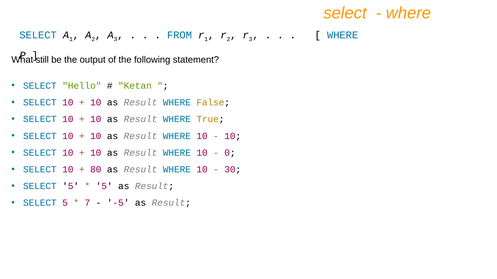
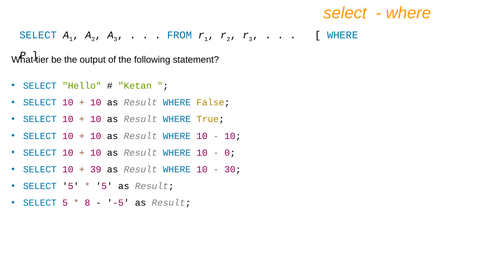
still: still -> tier (42, 60)
80: 80 -> 39 (96, 170)
7: 7 -> 8 (87, 203)
